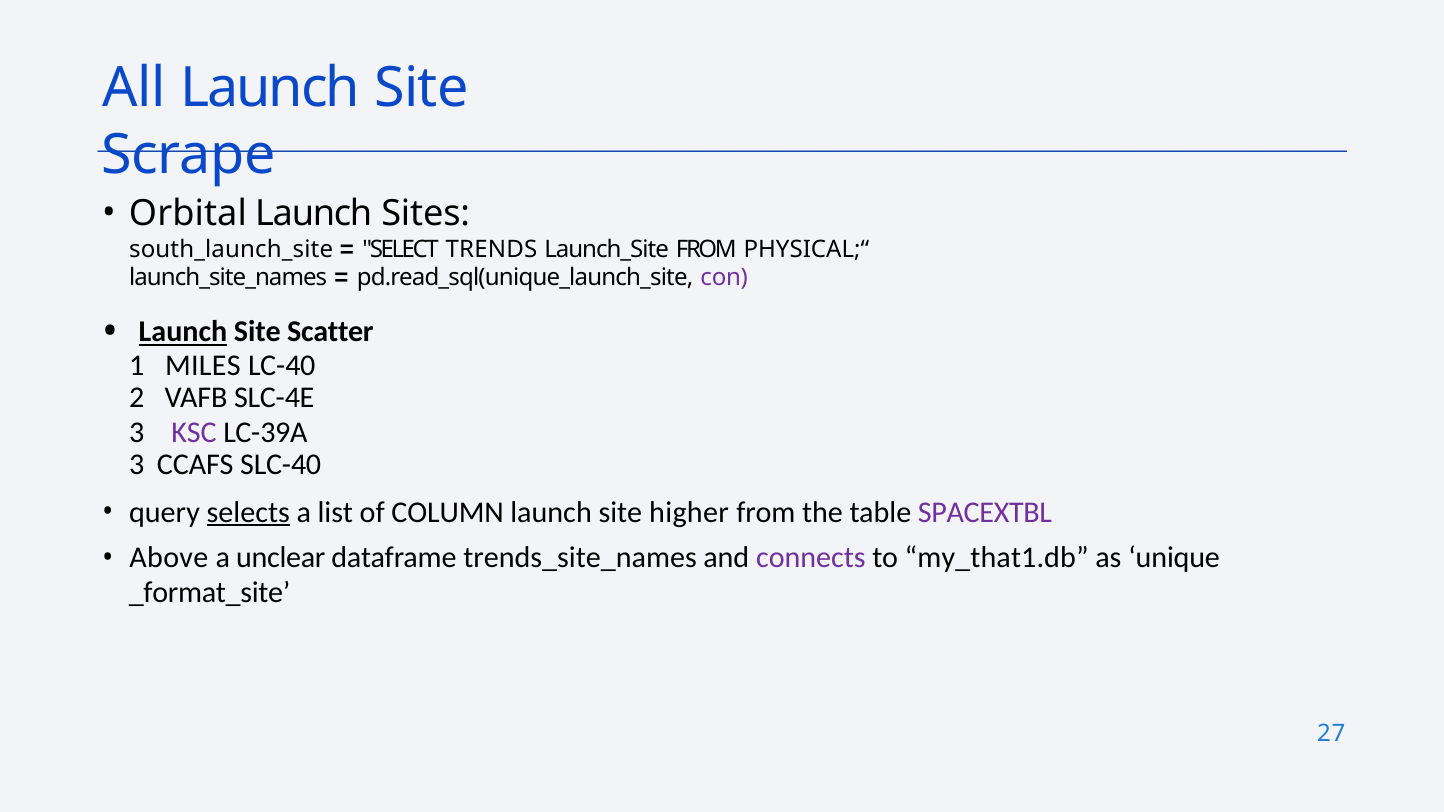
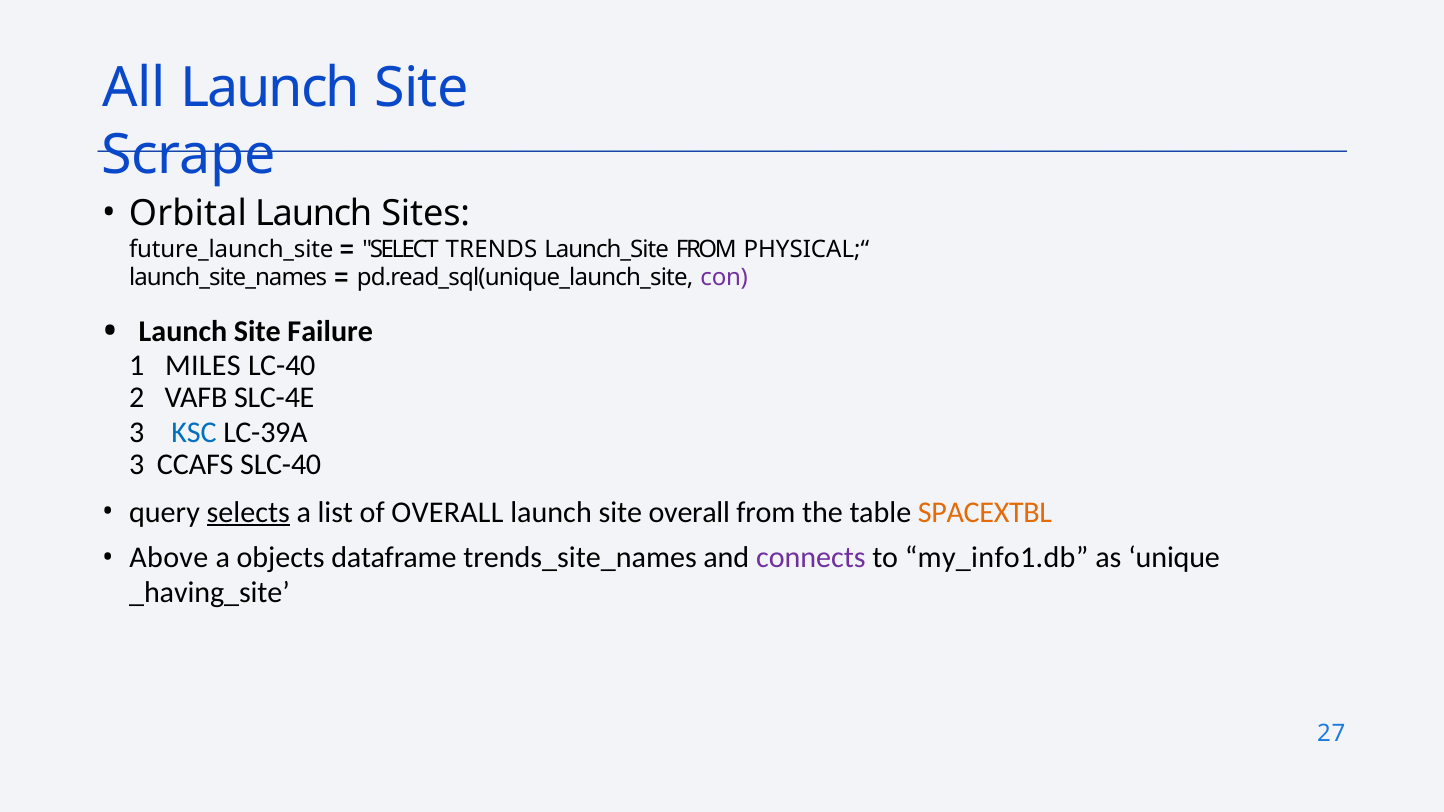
south_launch_site: south_launch_site -> future_launch_site (231, 249)
Launch underline: present -> none (183, 332)
Scatter: Scatter -> Failure (330, 332)
KSC colour: purple -> blue (194, 432)
of COLUMN: COLUMN -> OVERALL (447, 512)
site higher: higher -> overall (689, 512)
SPACEXTBL colour: purple -> orange (985, 512)
unclear: unclear -> objects (281, 558)
my_that1.db: my_that1.db -> my_info1.db (997, 558)
_format_site: _format_site -> _having_site (209, 592)
